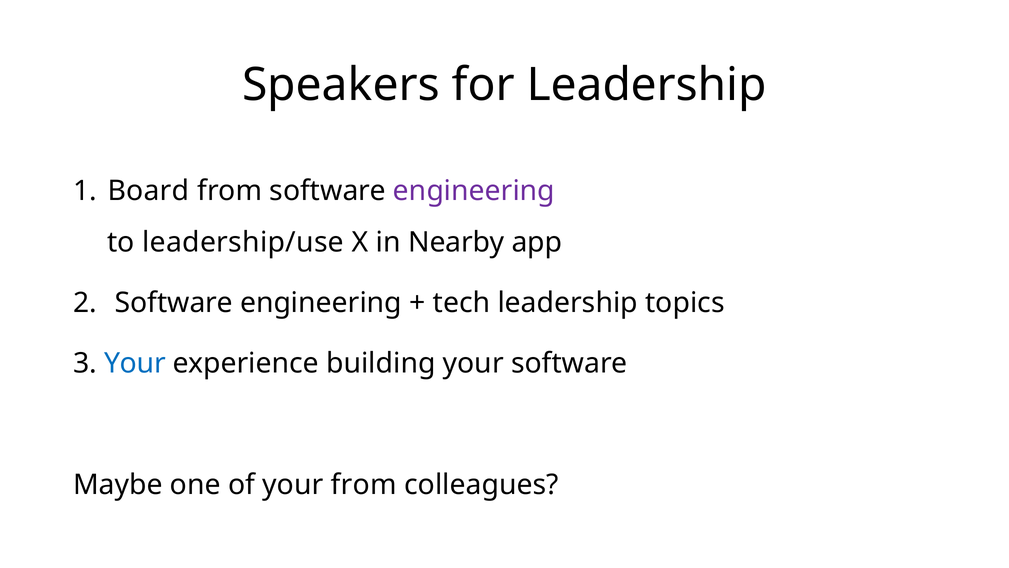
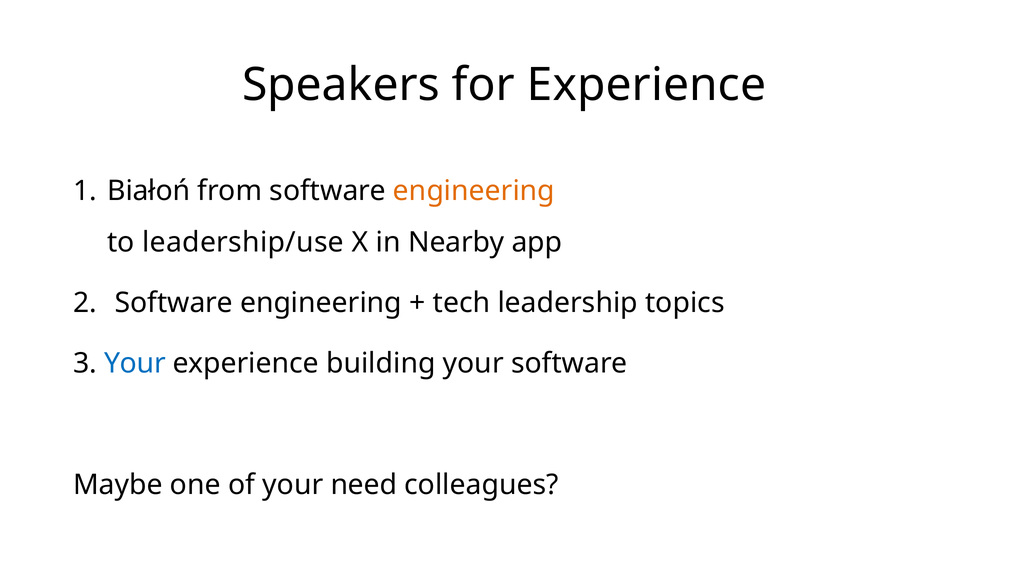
for Leadership: Leadership -> Experience (647, 85)
Board: Board -> Białoń (149, 191)
engineering colour: purple -> orange (474, 191)
your from: from -> need (364, 484)
